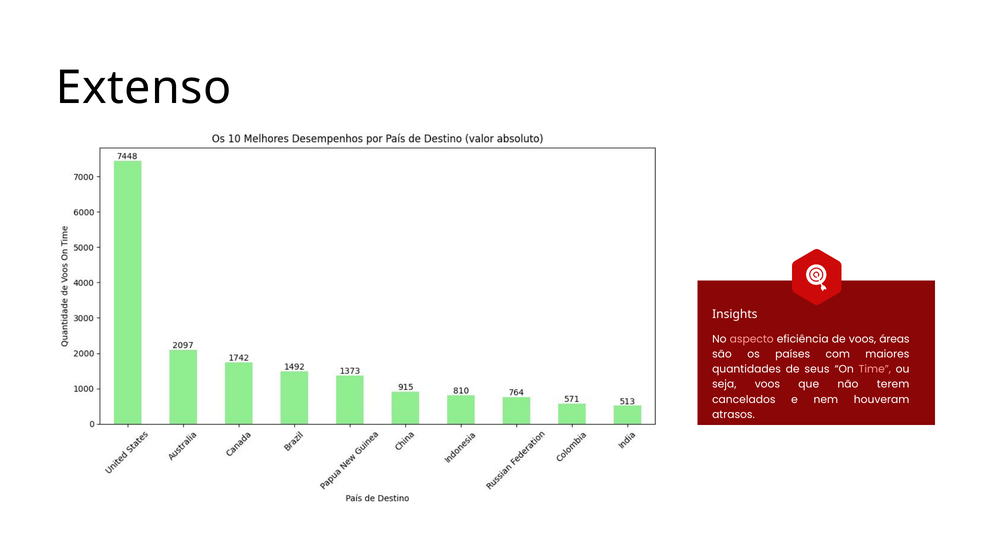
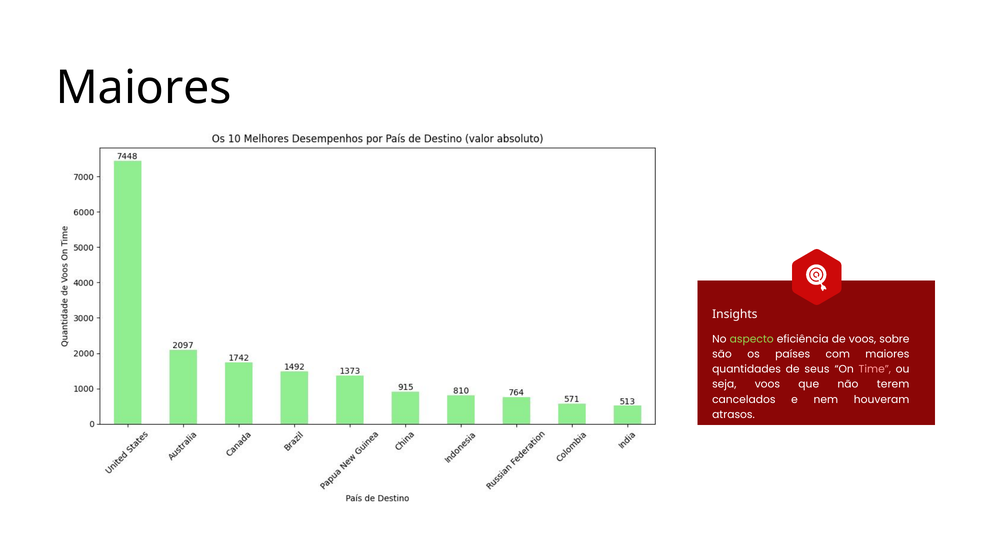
Extenso: Extenso -> Maiores (144, 88)
aspecto colour: pink -> light green (752, 339)
áreas: áreas -> sobre (894, 339)
